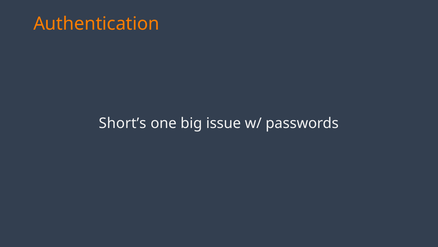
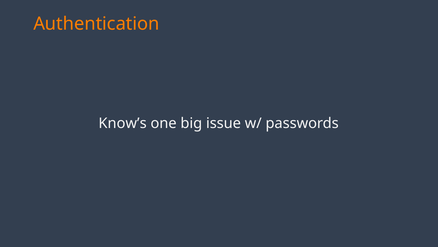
Short’s: Short’s -> Know’s (123, 123)
